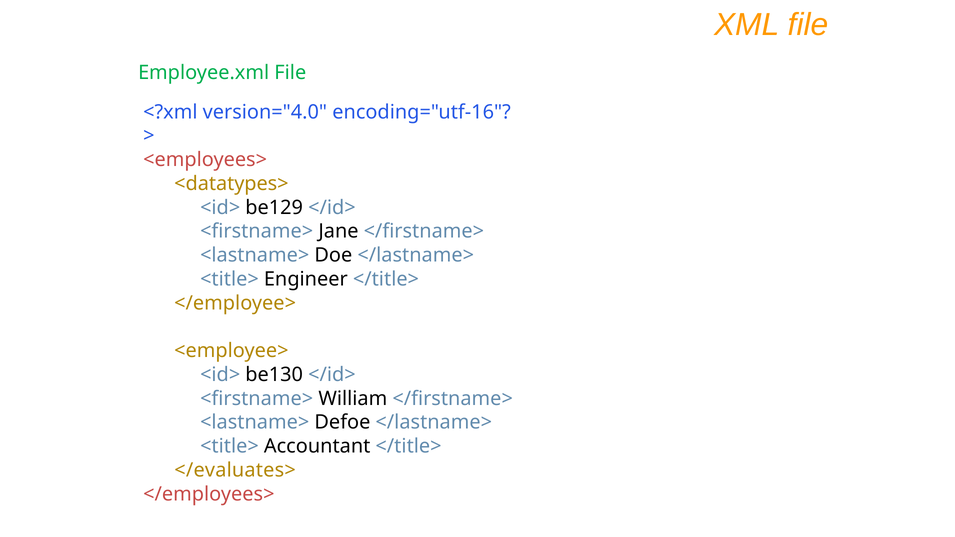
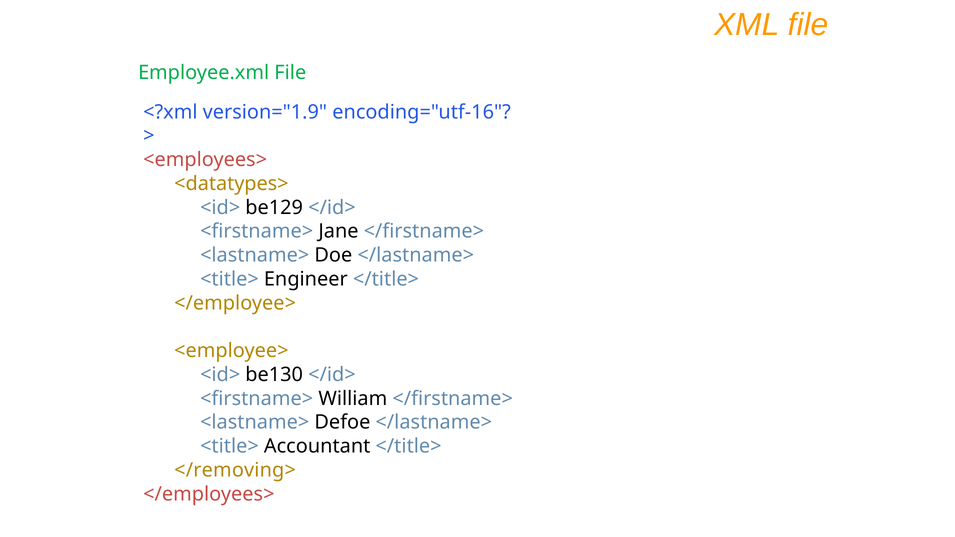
version="4.0: version="4.0 -> version="1.9 (265, 112)
</evaluates>: </evaluates> -> </removing> (235, 470)
